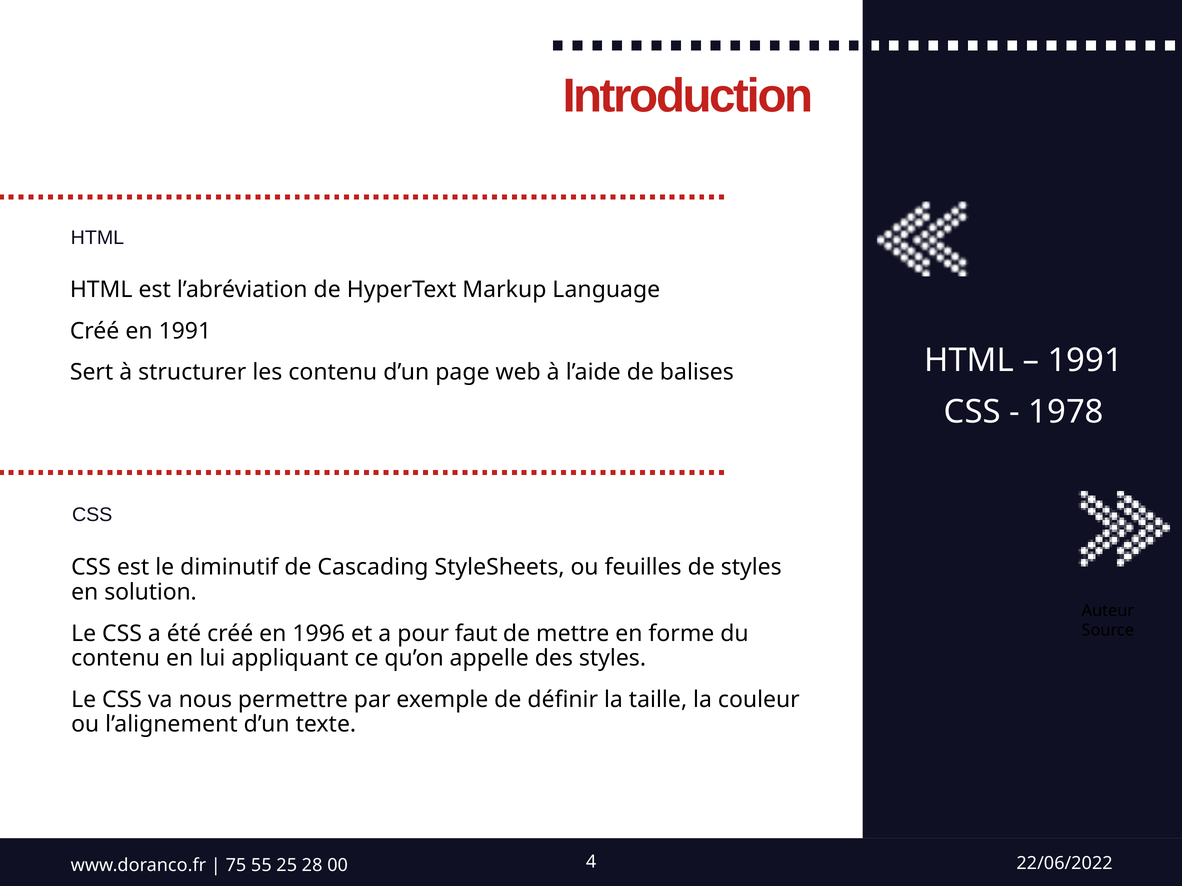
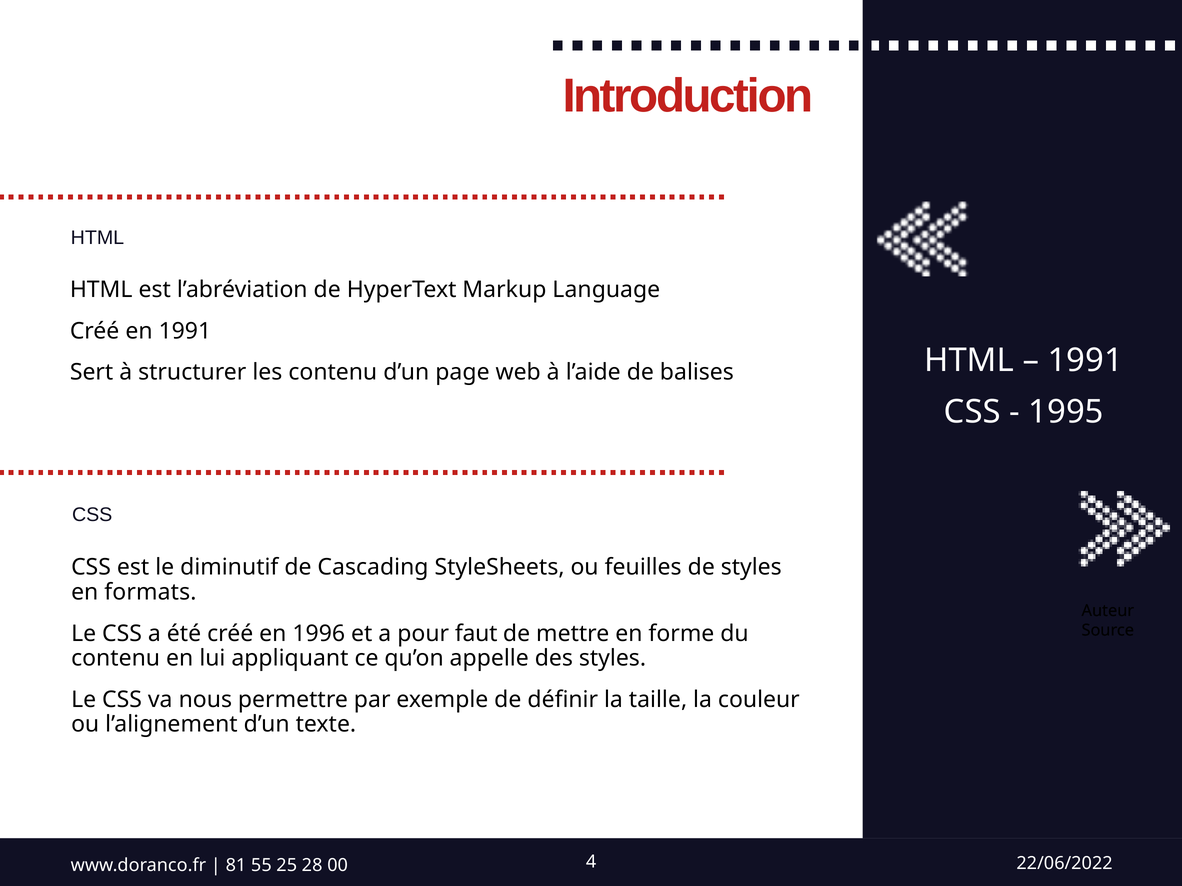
1978: 1978 -> 1995 (1066, 412)
solution: solution -> formats (150, 593)
75: 75 -> 81 (236, 866)
